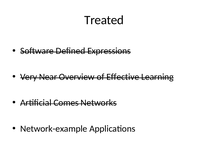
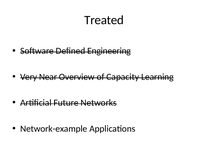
Expressions: Expressions -> Engineering (109, 51)
Effective: Effective -> Capacity (123, 77)
Comes: Comes -> Future (66, 103)
